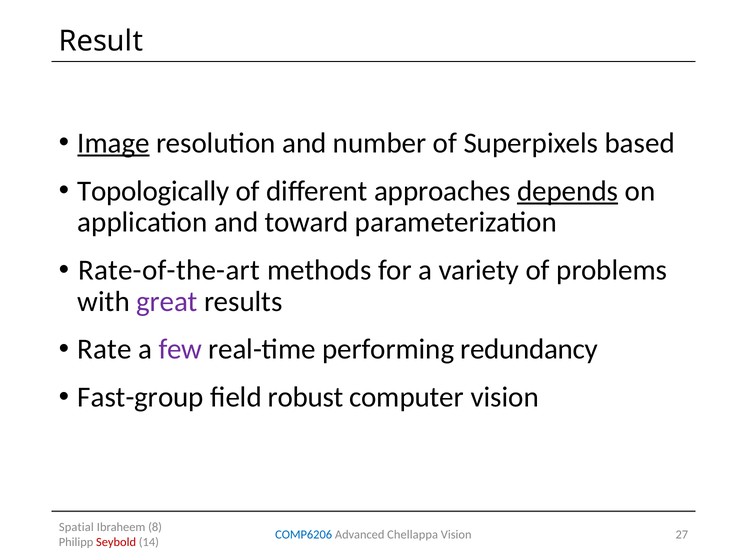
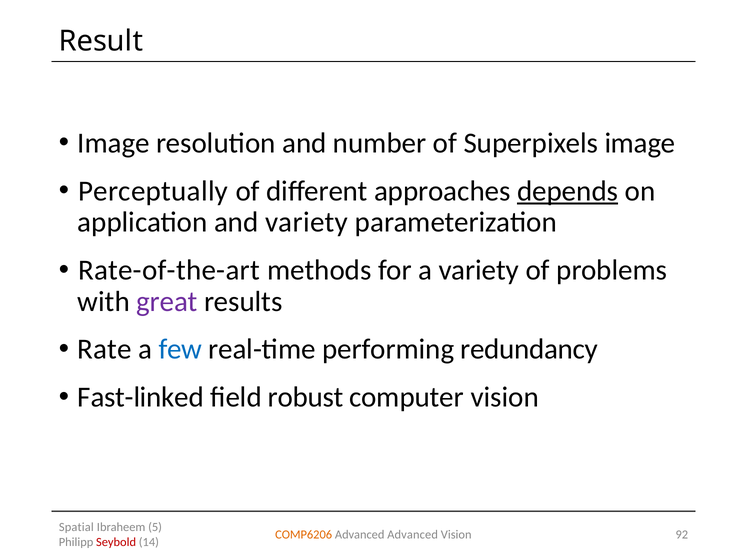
Image underline: present -> none (114, 143)
Superpixels based: based -> image (640, 143)
Topologically: Topologically -> Perceptually (153, 191)
and toward: toward -> variety (306, 222)
few colour: purple -> blue (180, 350)
Fast-group: Fast-group -> Fast-linked (141, 397)
8: 8 -> 5 (155, 528)
COMP6206 colour: blue -> orange (304, 535)
Advanced Chellappa: Chellappa -> Advanced (413, 535)
27: 27 -> 92 (682, 535)
